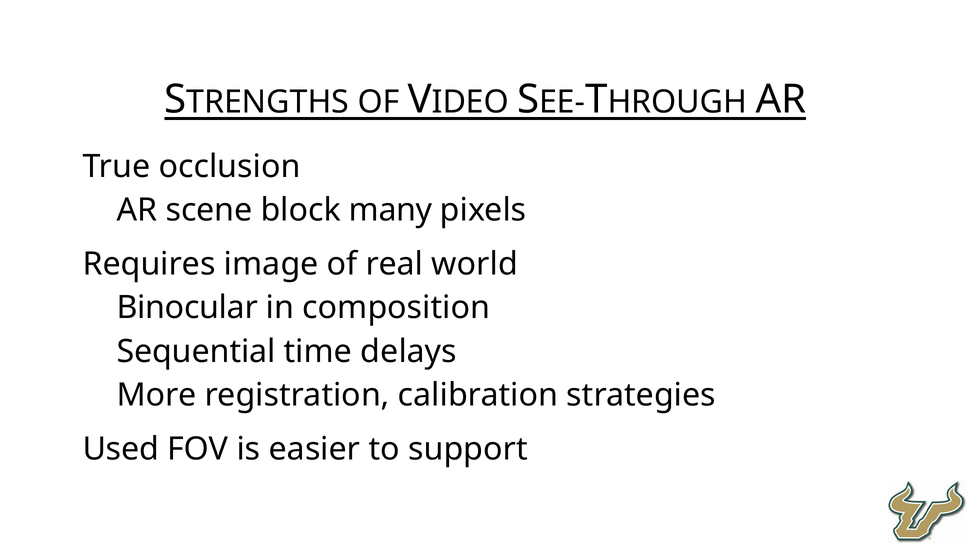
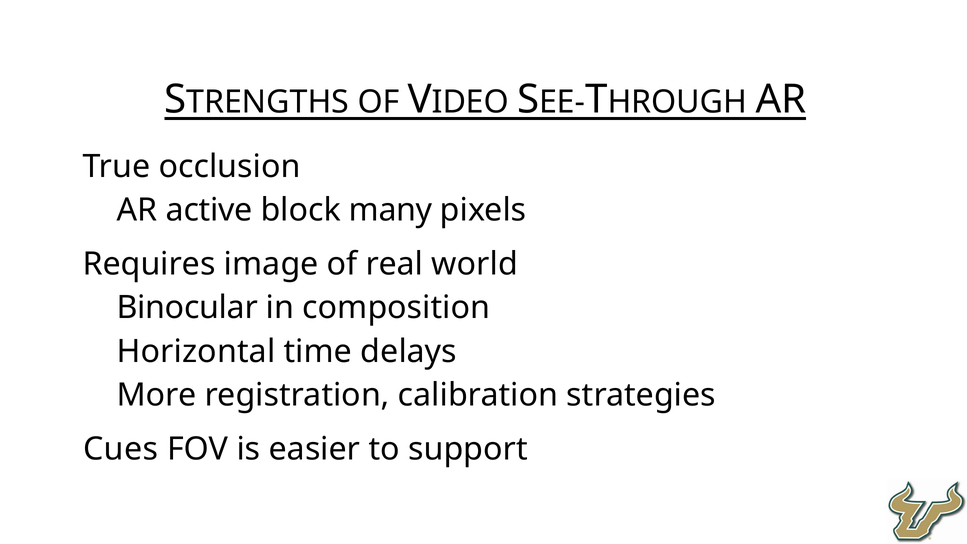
scene: scene -> active (209, 210)
Sequential: Sequential -> Horizontal (196, 351)
Used: Used -> Cues (121, 449)
